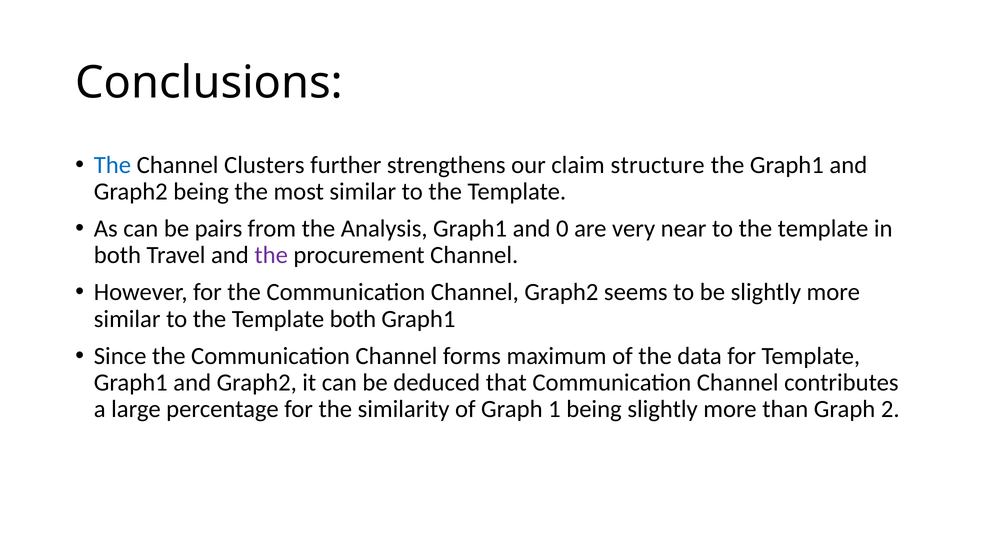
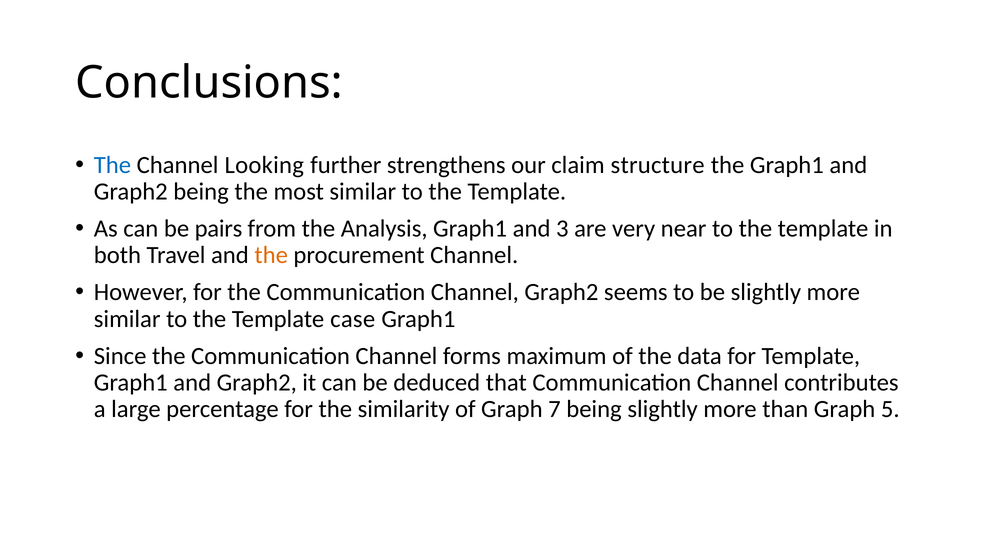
Clusters: Clusters -> Looking (264, 165)
0: 0 -> 3 (562, 228)
the colour: purple -> orange (271, 255)
Template both: both -> case (353, 319)
1: 1 -> 7 (554, 409)
2: 2 -> 5 (890, 409)
